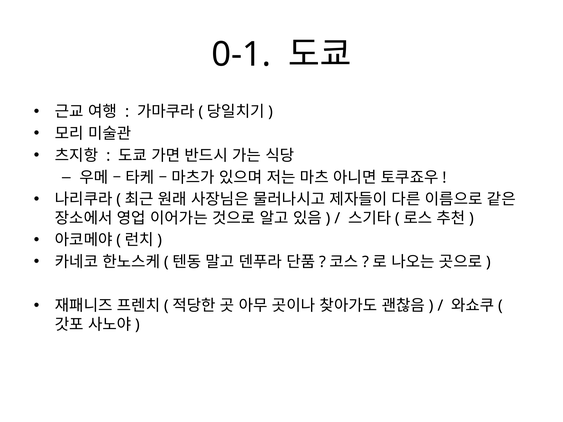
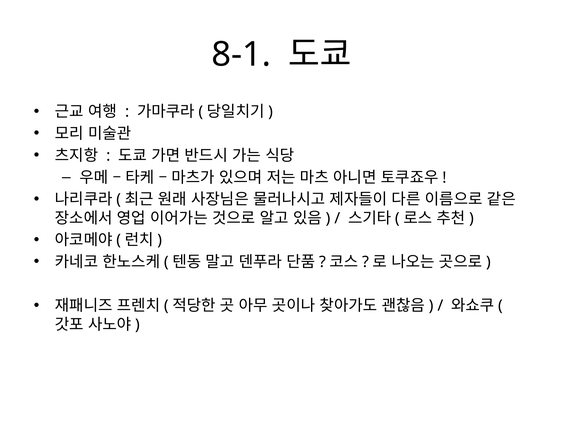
0-1: 0-1 -> 8-1 (241, 55)
